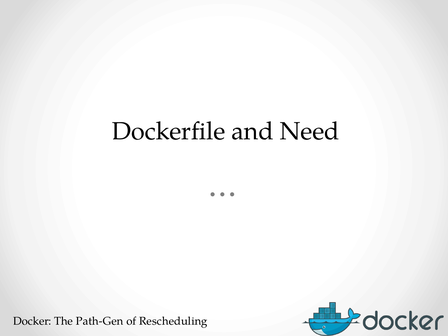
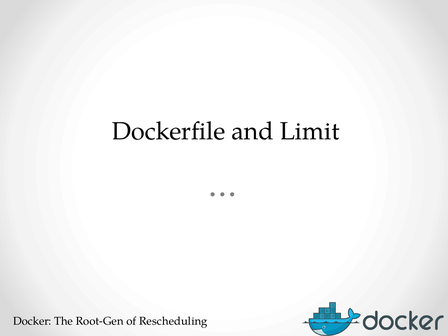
Need: Need -> Limit (310, 131)
Path-Gen: Path-Gen -> Root-Gen (100, 321)
